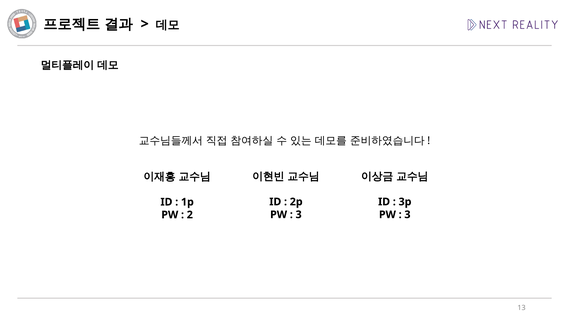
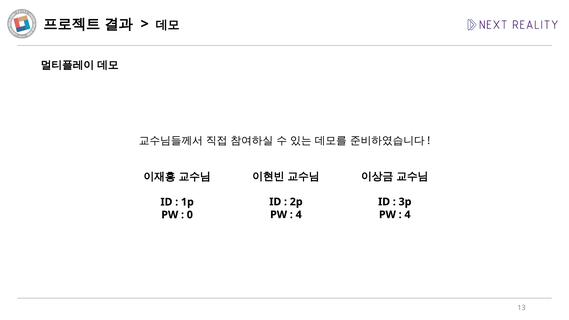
3: 3 -> 4 (299, 215)
3: 3 -> 4 (407, 215)
2: 2 -> 0 (190, 215)
